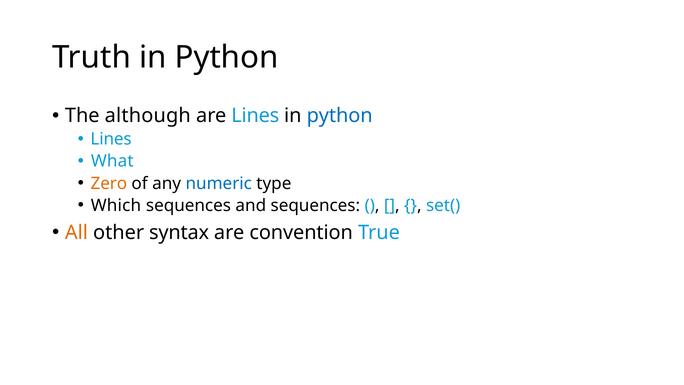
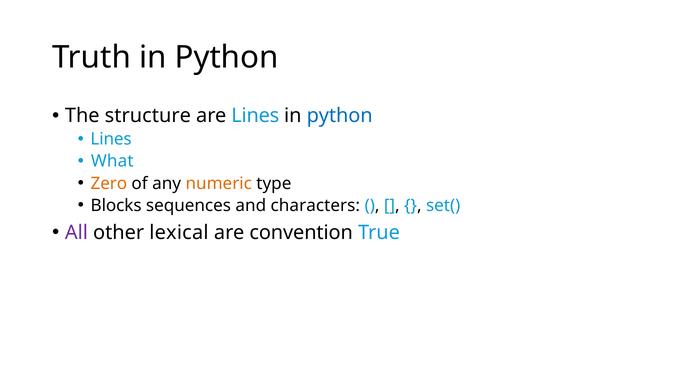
although: although -> structure (148, 116)
numeric colour: blue -> orange (219, 183)
Which: Which -> Blocks (116, 205)
and sequences: sequences -> characters (315, 205)
All colour: orange -> purple (76, 232)
syntax: syntax -> lexical (179, 232)
